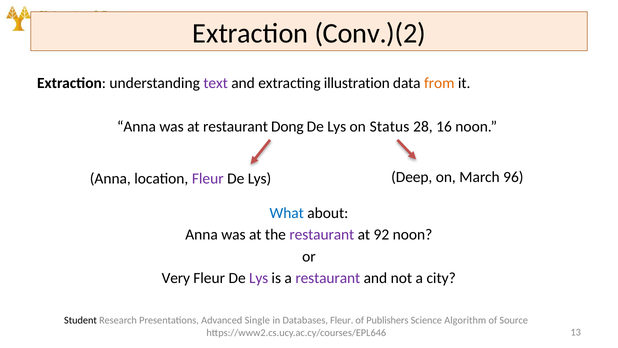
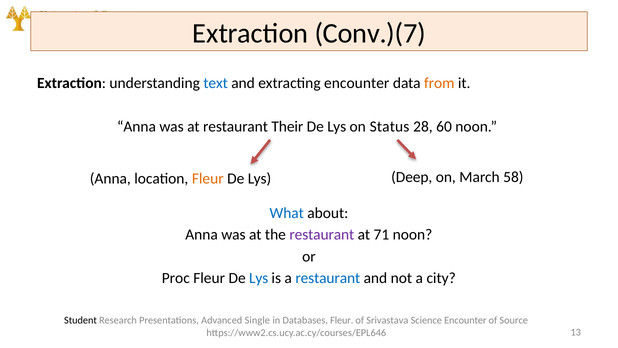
Conv.)(2: Conv.)(2 -> Conv.)(7 (370, 34)
text colour: purple -> blue (216, 83)
extracting illustration: illustration -> encounter (357, 83)
Dong: Dong -> Their (287, 126)
16: 16 -> 60 (444, 126)
96: 96 -> 58 (513, 177)
Fleur colour: purple -> orange (208, 178)
92: 92 -> 71 (381, 235)
Very: Very -> Proc (176, 278)
Lys colour: purple -> blue (259, 278)
restaurant colour: purple -> blue (328, 278)
Publishers: Publishers -> Srivastava (387, 320)
Science Algorithm: Algorithm -> Encounter (465, 320)
